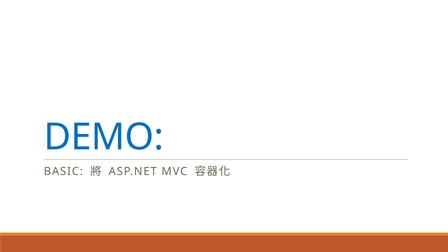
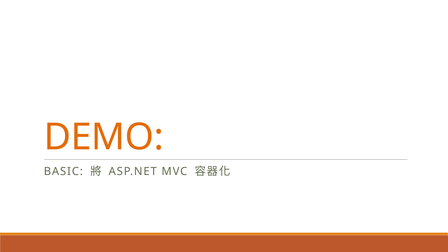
DEMO colour: blue -> orange (104, 137)
